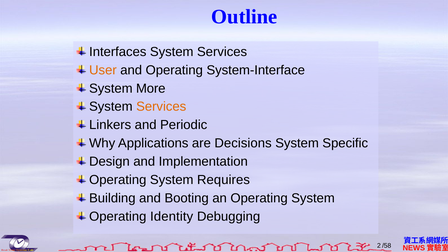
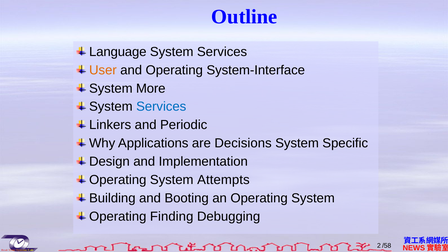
Interfaces: Interfaces -> Language (118, 52)
Services colour: orange -> blue (161, 107)
Requires: Requires -> Attempts (223, 180)
Identity: Identity -> Finding (172, 217)
